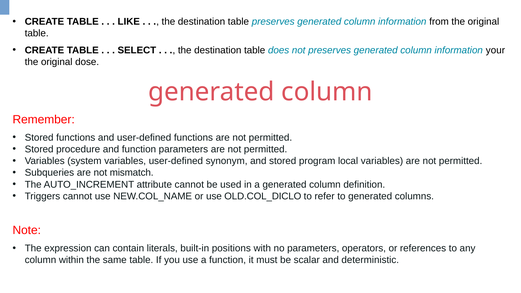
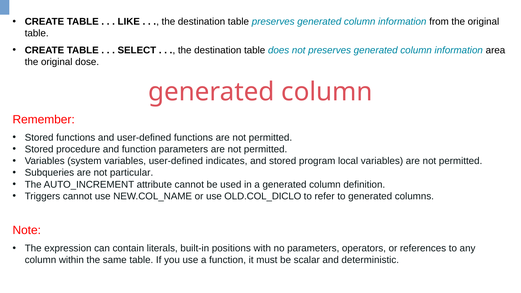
your: your -> area (495, 50)
synonym: synonym -> indicates (227, 161)
mismatch: mismatch -> particular (132, 173)
